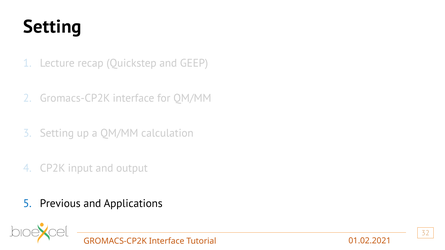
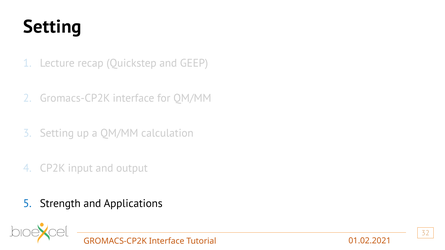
Previous: Previous -> Strength (60, 204)
